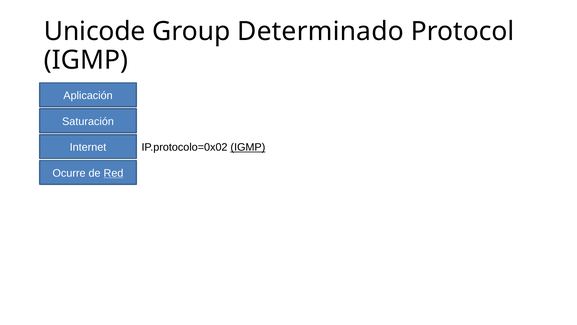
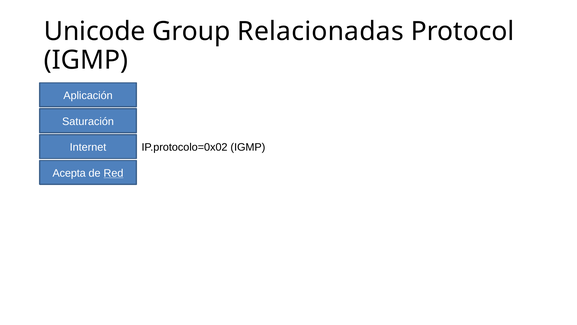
Determinado: Determinado -> Relacionadas (321, 32)
IGMP underline: present -> none (248, 147)
Ocurre: Ocurre -> Acepta (69, 173)
